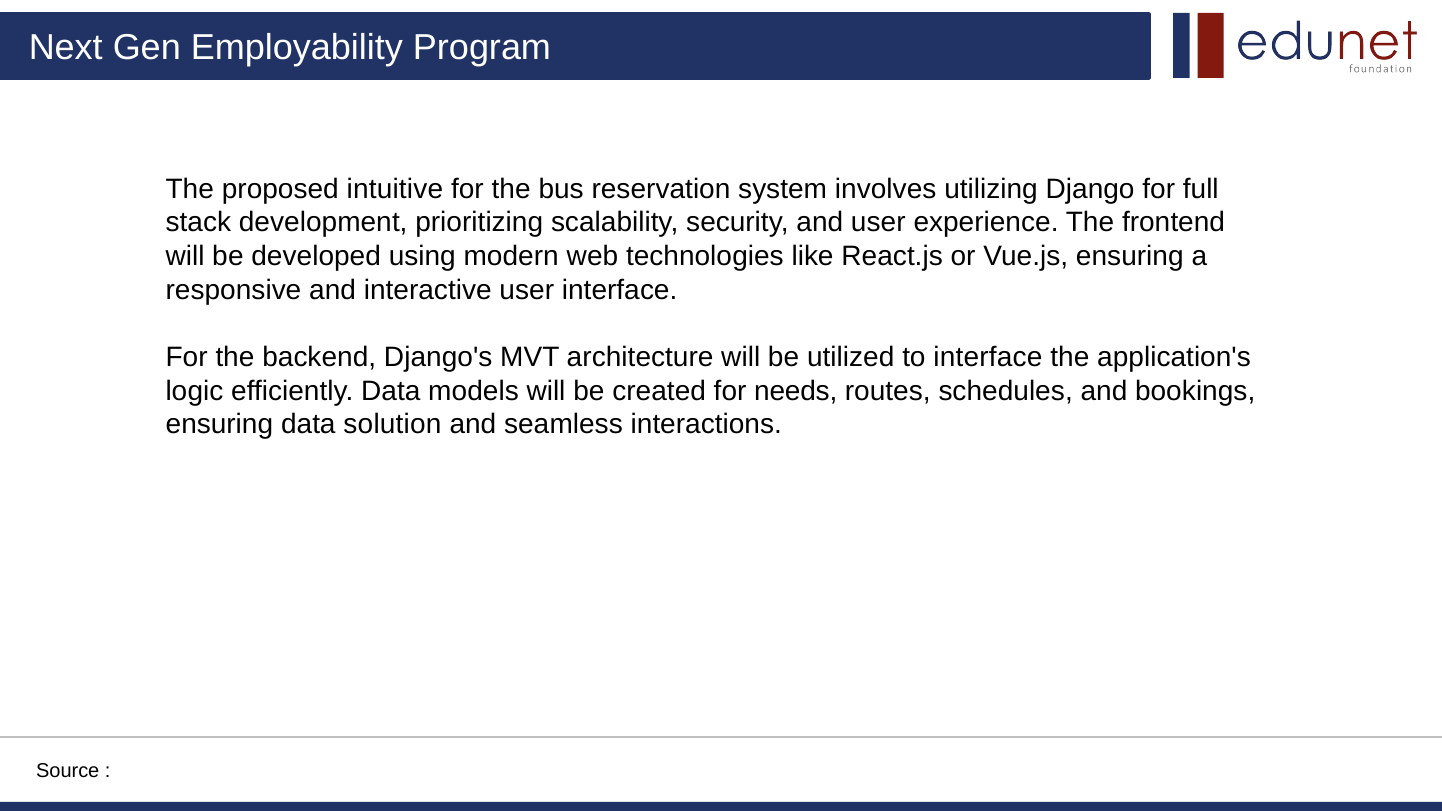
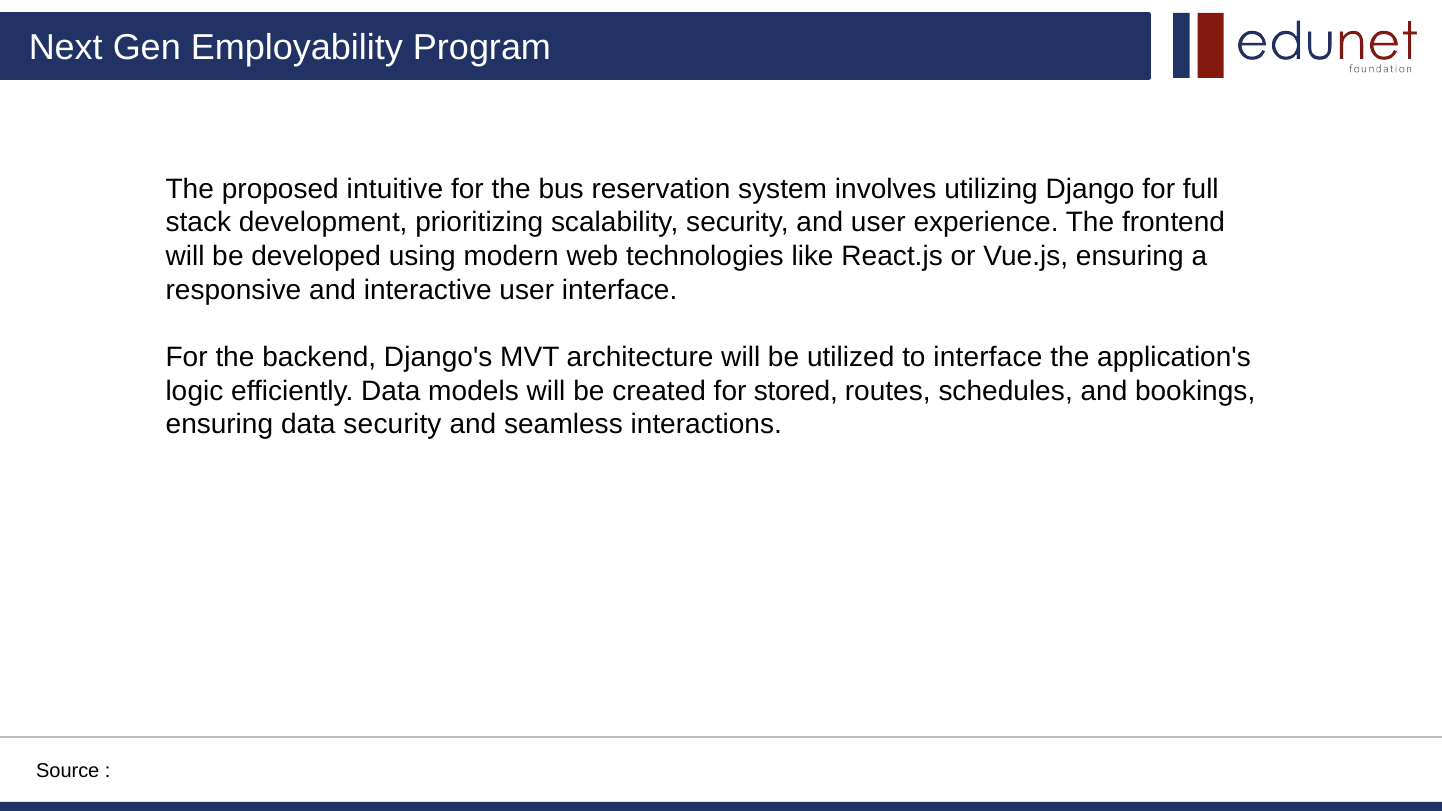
needs: needs -> stored (796, 391)
data solution: solution -> security (392, 425)
